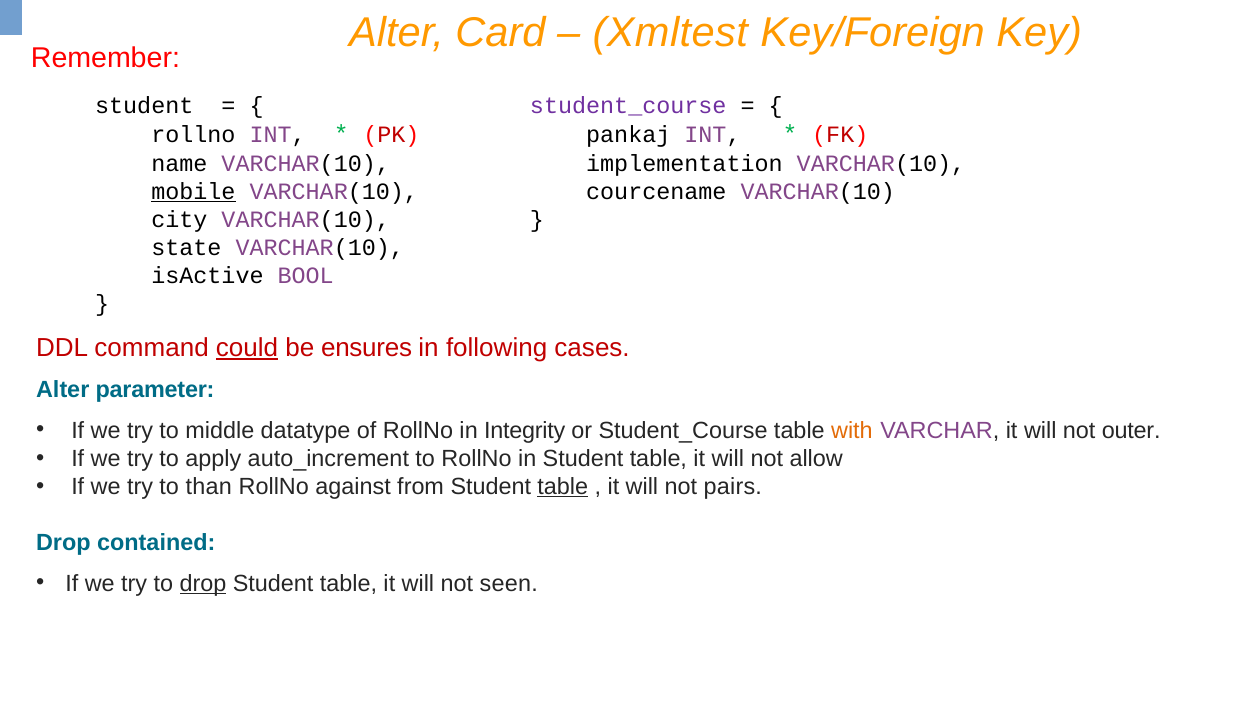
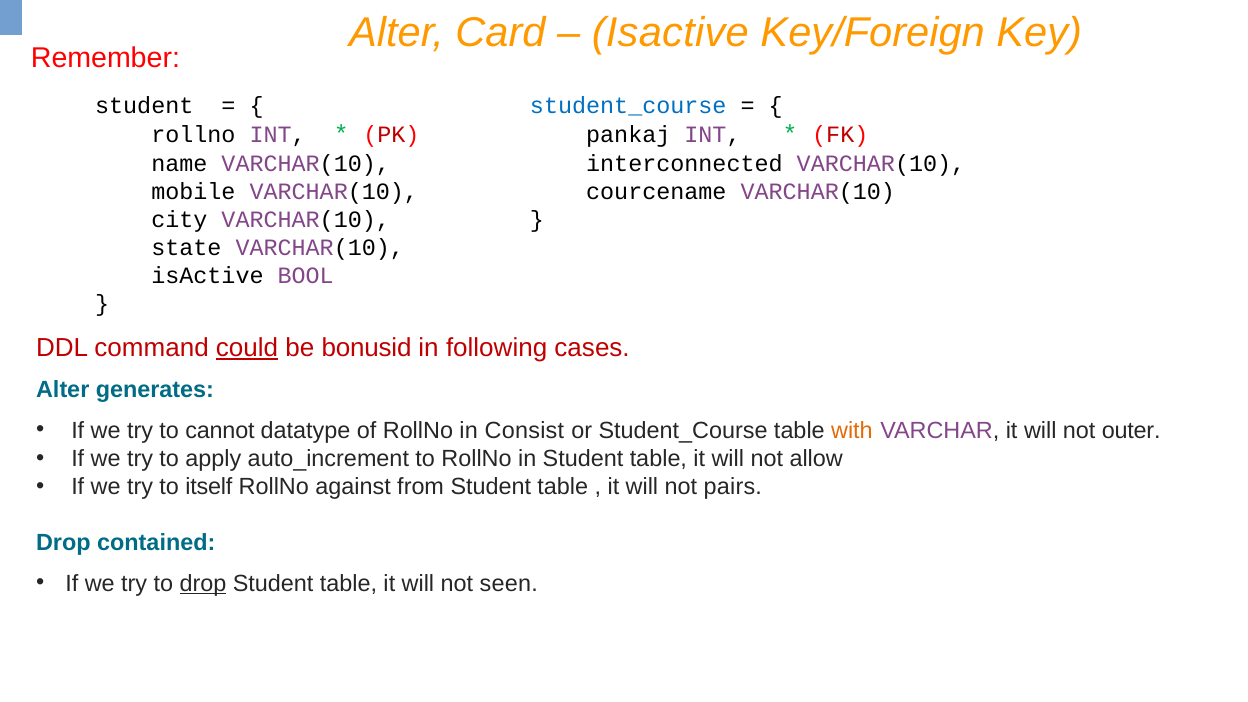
Xmltest: Xmltest -> Isactive (670, 32)
student_course colour: purple -> blue (628, 106)
implementation: implementation -> interconnected (684, 164)
mobile underline: present -> none (193, 192)
ensures: ensures -> bonusid (367, 348)
parameter: parameter -> generates (155, 390)
middle: middle -> cannot (220, 430)
Integrity: Integrity -> Consist (524, 430)
than: than -> itself (209, 487)
table underline: present -> none (563, 487)
